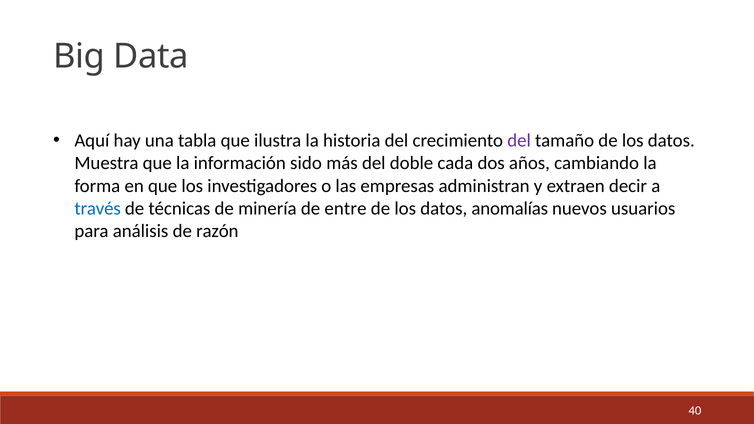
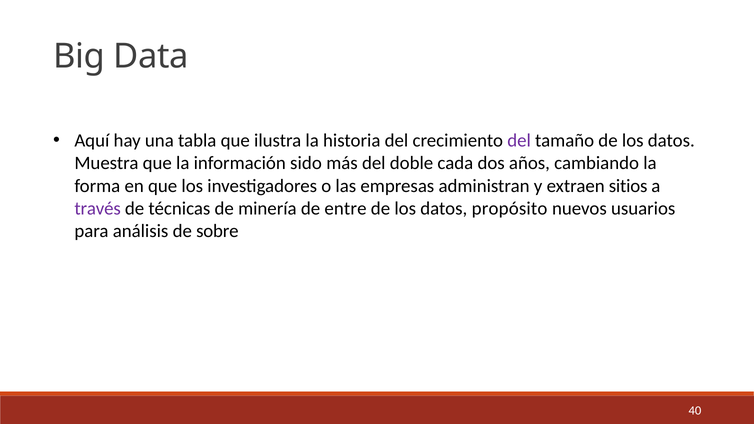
decir: decir -> sitios (628, 186)
través colour: blue -> purple (98, 208)
anomalías: anomalías -> propósito (510, 208)
razón: razón -> sobre (217, 231)
